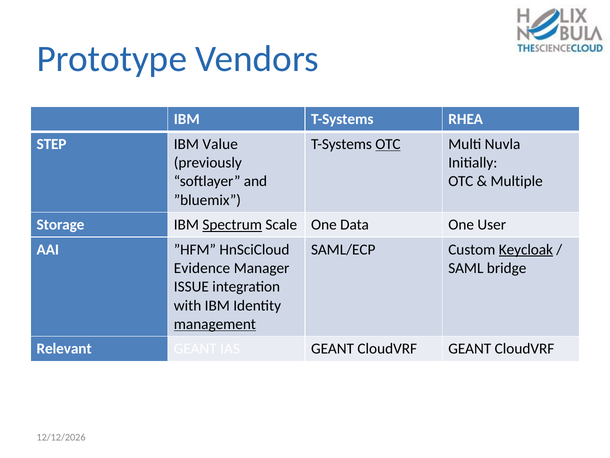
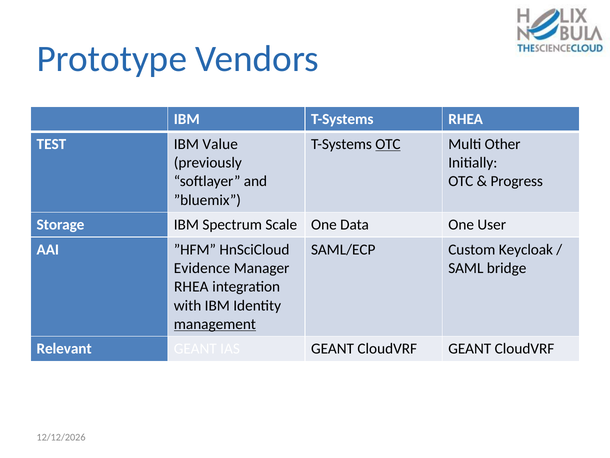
STEP: STEP -> TEST (51, 144)
Nuvla: Nuvla -> Other (503, 144)
Multiple: Multiple -> Progress (517, 181)
Spectrum underline: present -> none (232, 225)
Keycloak underline: present -> none (526, 249)
ISSUE: ISSUE -> RHEA (191, 287)
